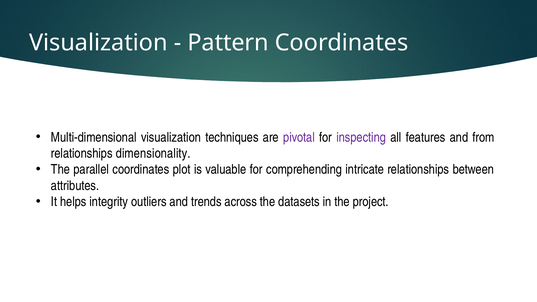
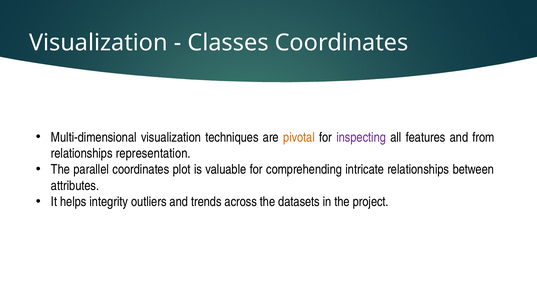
Pattern: Pattern -> Classes (228, 43)
pivotal colour: purple -> orange (299, 137)
dimensionality: dimensionality -> representation (153, 153)
